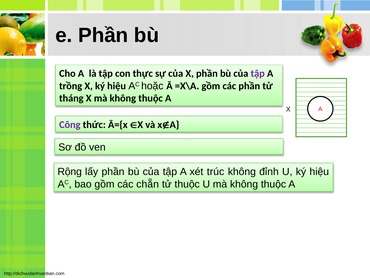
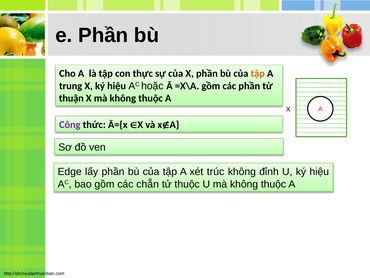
tập colour: purple -> orange (258, 73)
trồng: trồng -> trung (71, 86)
tháng: tháng -> thuận (71, 98)
Rộng: Rộng -> Edge (70, 171)
